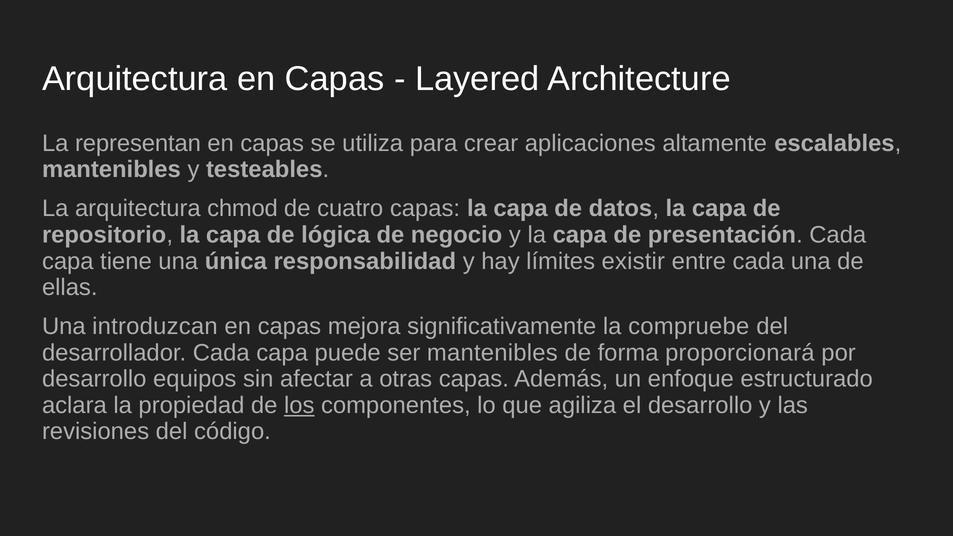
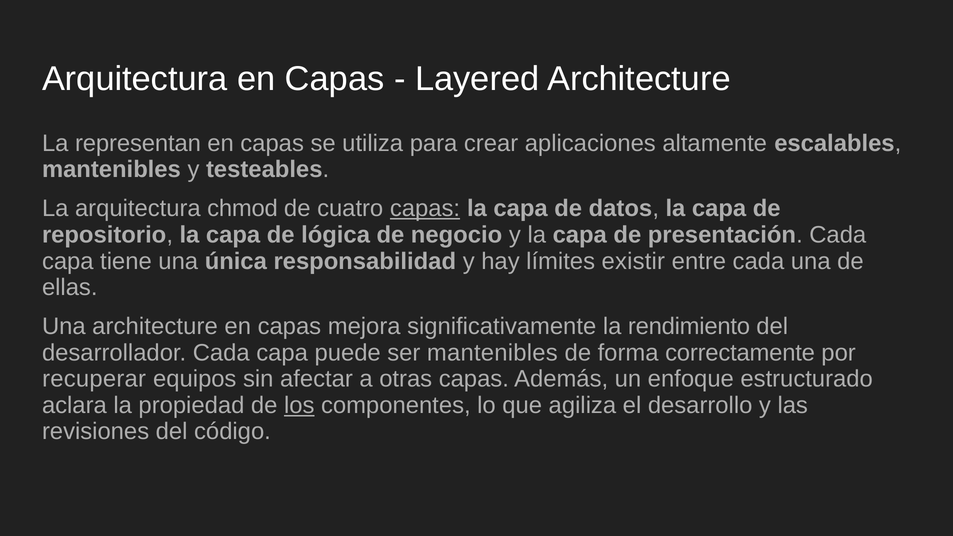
capas underline: none -> present (425, 209)
Una introduzcan: introduzcan -> architecture (155, 326)
compruebe: compruebe -> rendimiento (689, 326)
proporcionará: proporcionará -> correctamente (740, 353)
desarrollo: desarrollo -> recuperar (94, 379)
